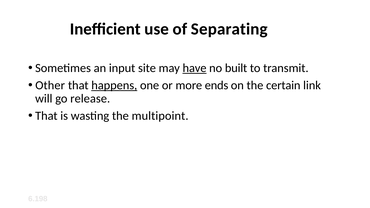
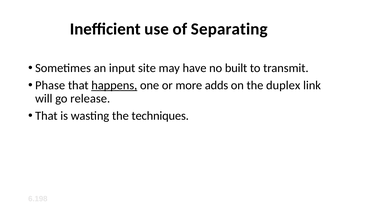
have underline: present -> none (195, 68)
Other: Other -> Phase (50, 85)
ends: ends -> adds (217, 85)
certain: certain -> duplex (283, 85)
multipoint: multipoint -> techniques (160, 116)
